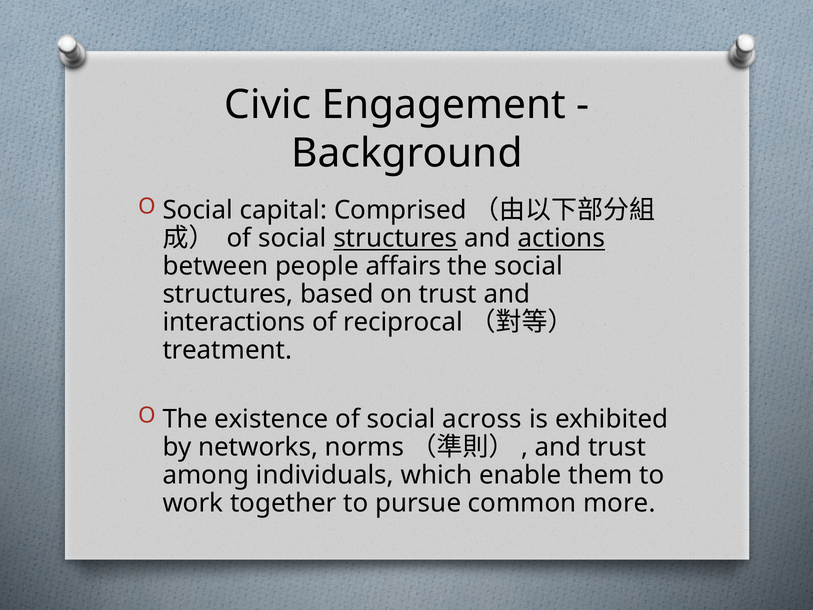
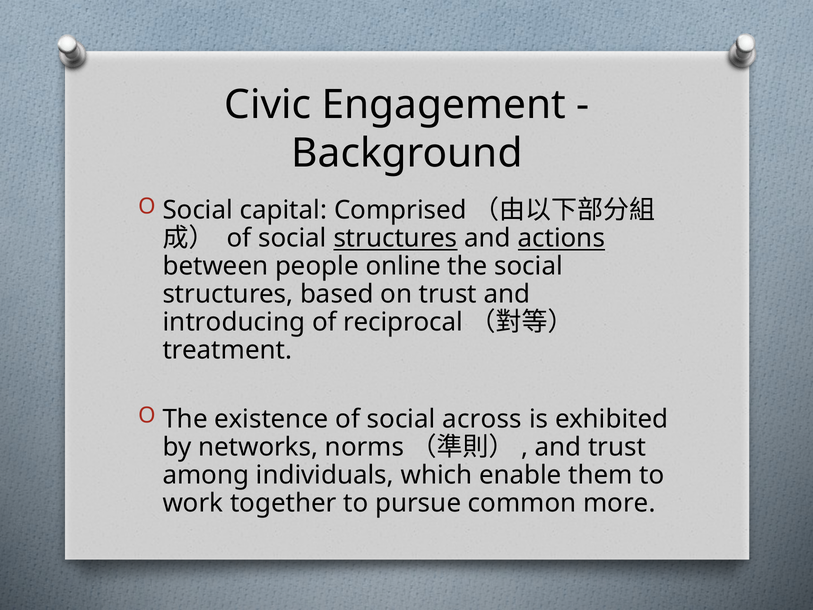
affairs: affairs -> online (403, 266)
interactions: interactions -> introducing (234, 322)
